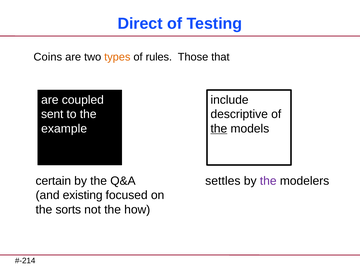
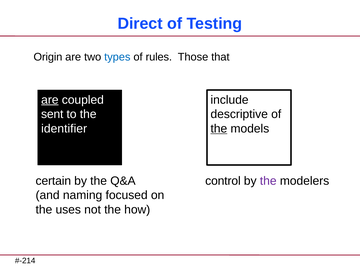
Coins: Coins -> Origin (48, 57)
types colour: orange -> blue (117, 57)
are underline: none -> present (50, 100)
example: example -> identifier (64, 129)
settles: settles -> control (223, 181)
existing: existing -> naming (83, 195)
sorts: sorts -> uses (68, 210)
